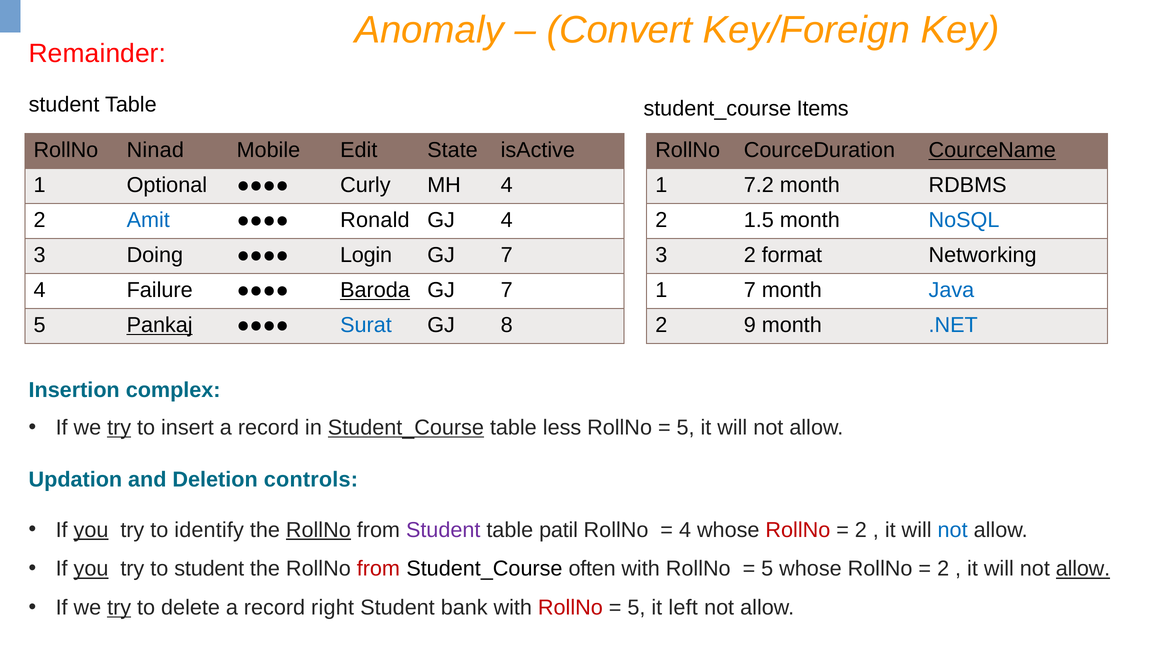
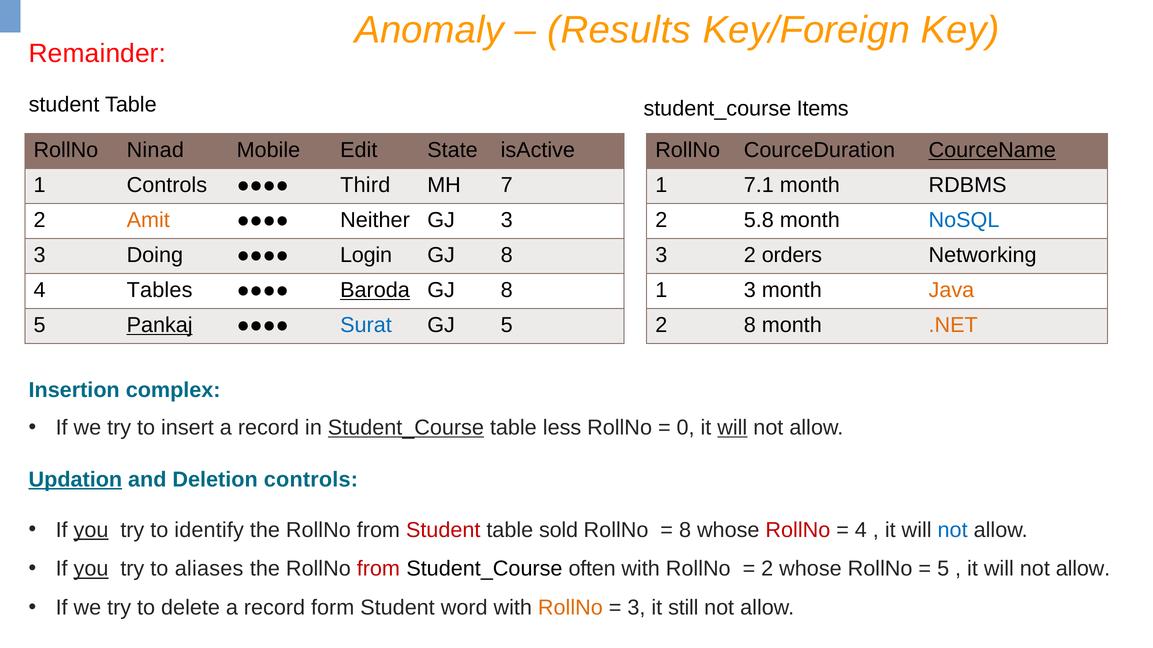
Convert: Convert -> Results (619, 30)
1 Optional: Optional -> Controls (167, 185)
Curly: Curly -> Third (365, 185)
MH 4: 4 -> 7 (507, 185)
7.2: 7.2 -> 7.1 (759, 185)
Amit colour: blue -> orange (148, 220)
Ronald: Ronald -> Neither (375, 220)
GJ 4: 4 -> 3 (507, 220)
1.5: 1.5 -> 5.8 (759, 220)
7: 7 -> 8 (507, 255)
format: format -> orders (792, 256)
Failure: Failure -> Tables (160, 291)
7: 7 -> 8 (507, 291)
1 7: 7 -> 3 (750, 291)
Java colour: blue -> orange (951, 291)
GJ 8: 8 -> 5 (507, 326)
2 9: 9 -> 8 (750, 326)
.NET colour: blue -> orange (953, 326)
try underline: present -> none (119, 428)
5: 5 -> 0 (686, 428)
will underline: none -> present (732, 428)
Updation underline: none -> present (75, 480)
RollNo underline: present -> none (318, 530)
Student colour: purple -> red (443, 530)
patil: patil -> sold (559, 530)
4: 4 -> 8 (685, 530)
2: 2 -> 4 (861, 530)
to student: student -> aliases (209, 569)
5: 5 -> 2 (767, 569)
2: 2 -> 5 (943, 569)
allow underline: present -> none (1083, 569)
try underline: present -> none (119, 608)
right: right -> form (333, 608)
bank: bank -> word (464, 608)
RollNo colour: red -> orange (570, 608)
5: 5 -> 3 (636, 608)
left: left -> still (683, 608)
